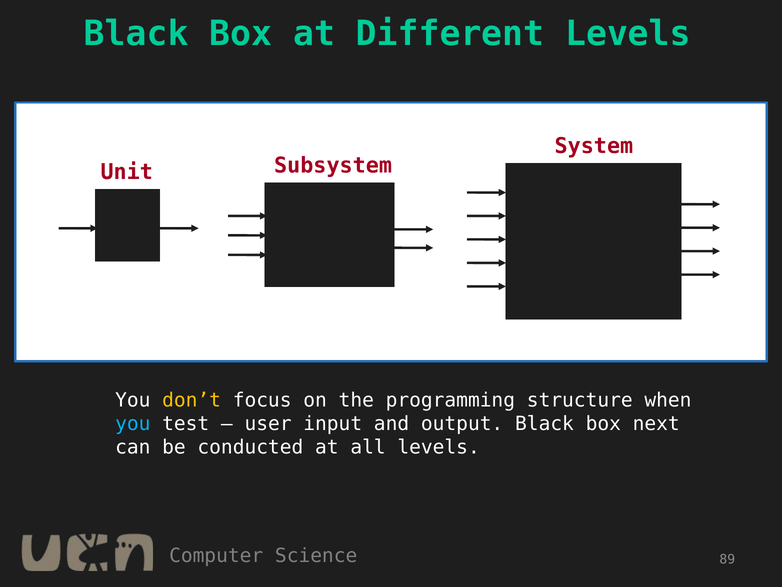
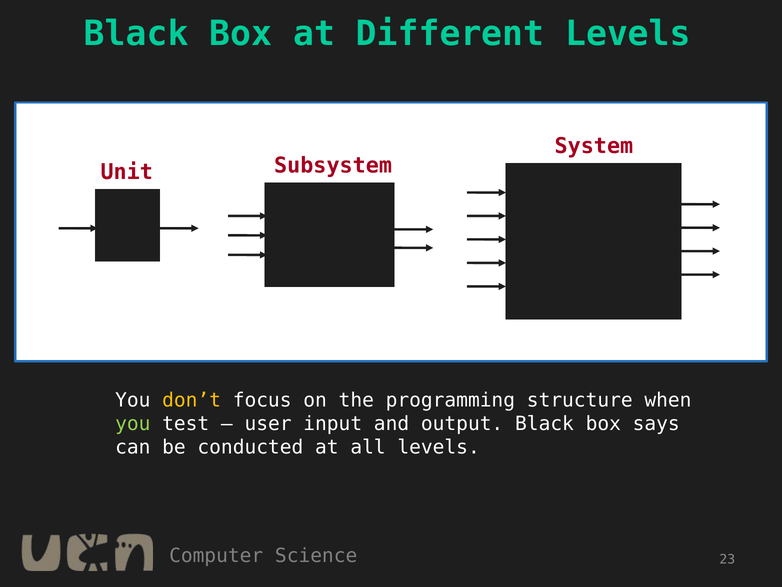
you colour: light blue -> light green (133, 424)
next: next -> says (656, 424)
89: 89 -> 23 (727, 559)
